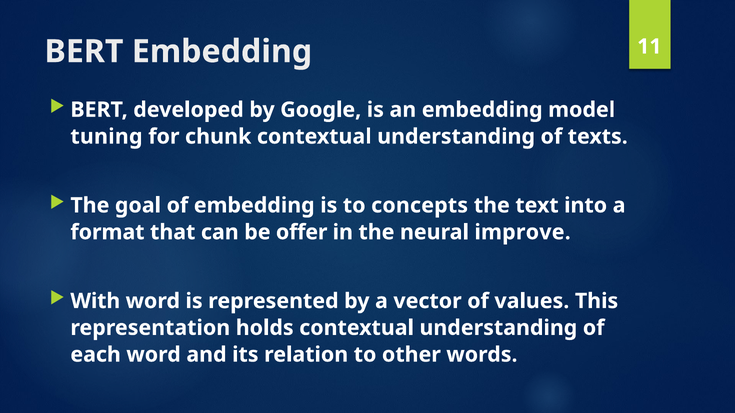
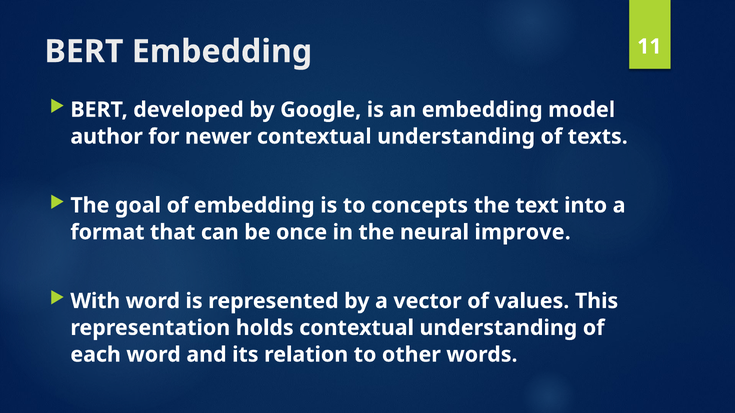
tuning: tuning -> author (107, 137)
chunk: chunk -> newer (218, 137)
offer: offer -> once (302, 232)
